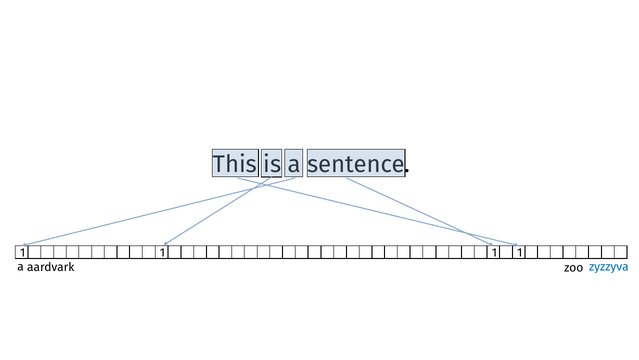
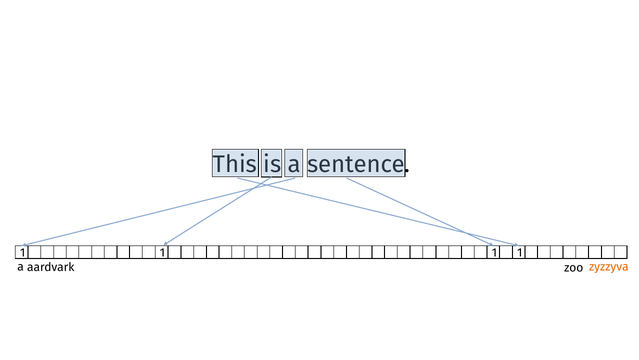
zyzzyva colour: blue -> orange (609, 267)
